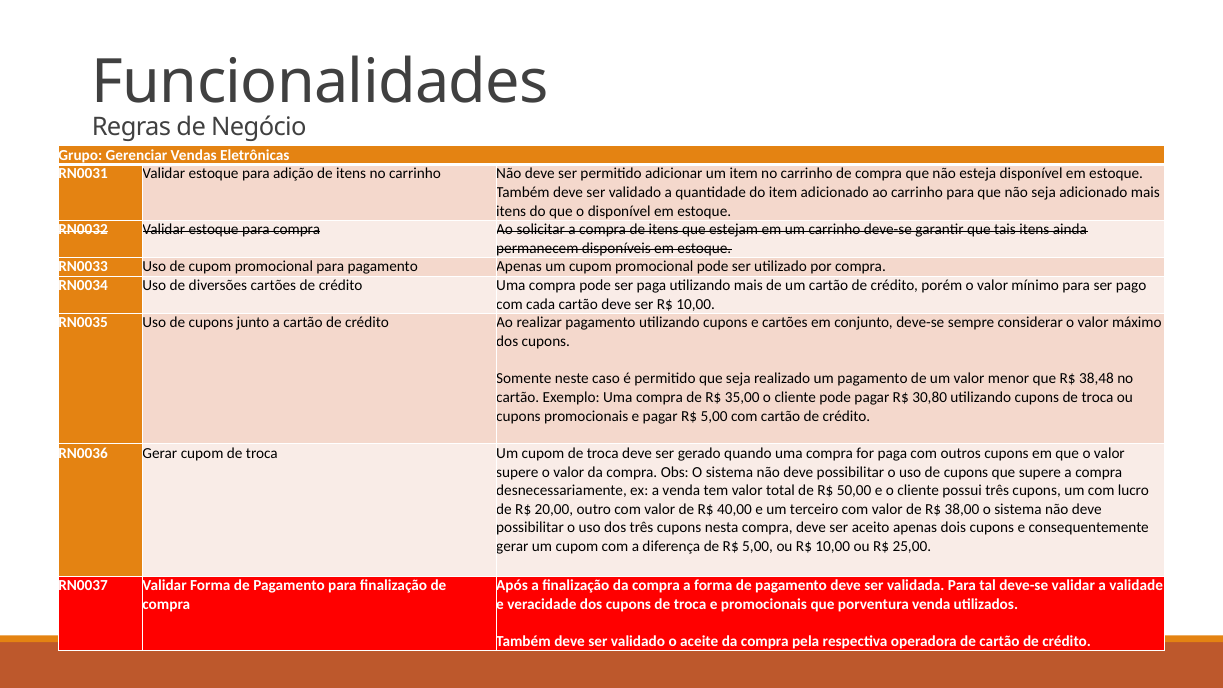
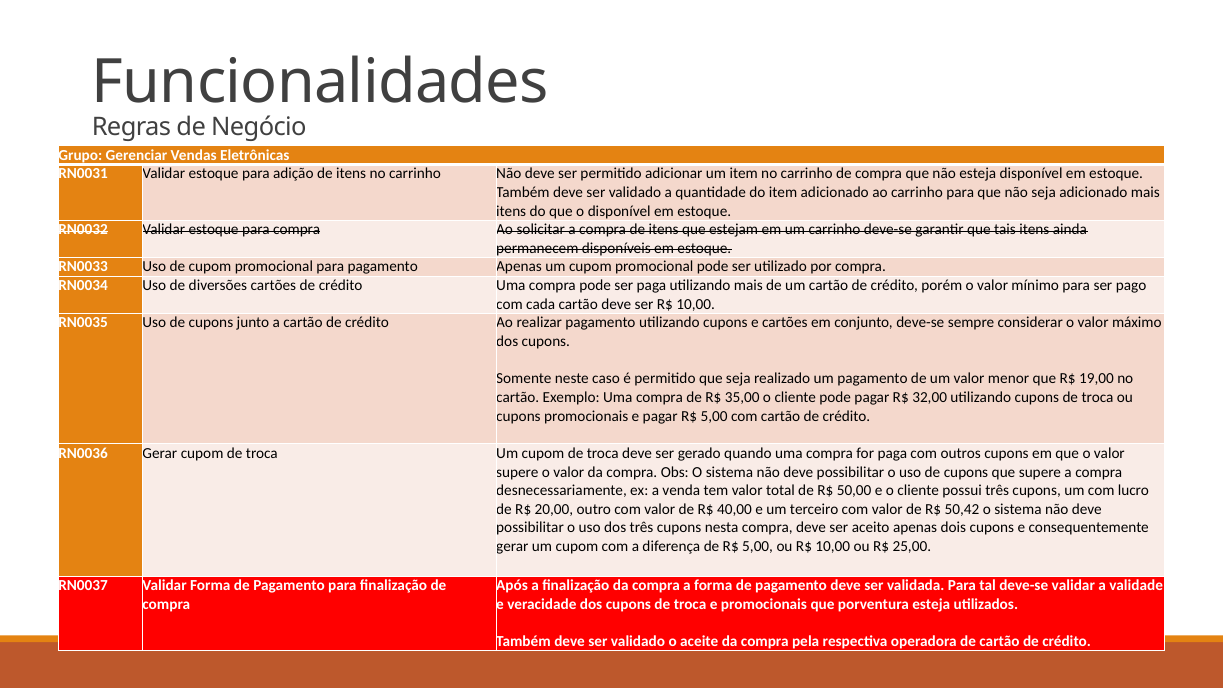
38,48: 38,48 -> 19,00 (1096, 379)
30,80: 30,80 -> 32,00 (930, 397)
38,00: 38,00 -> 50,42 (962, 509)
porventura venda: venda -> esteja (931, 604)
